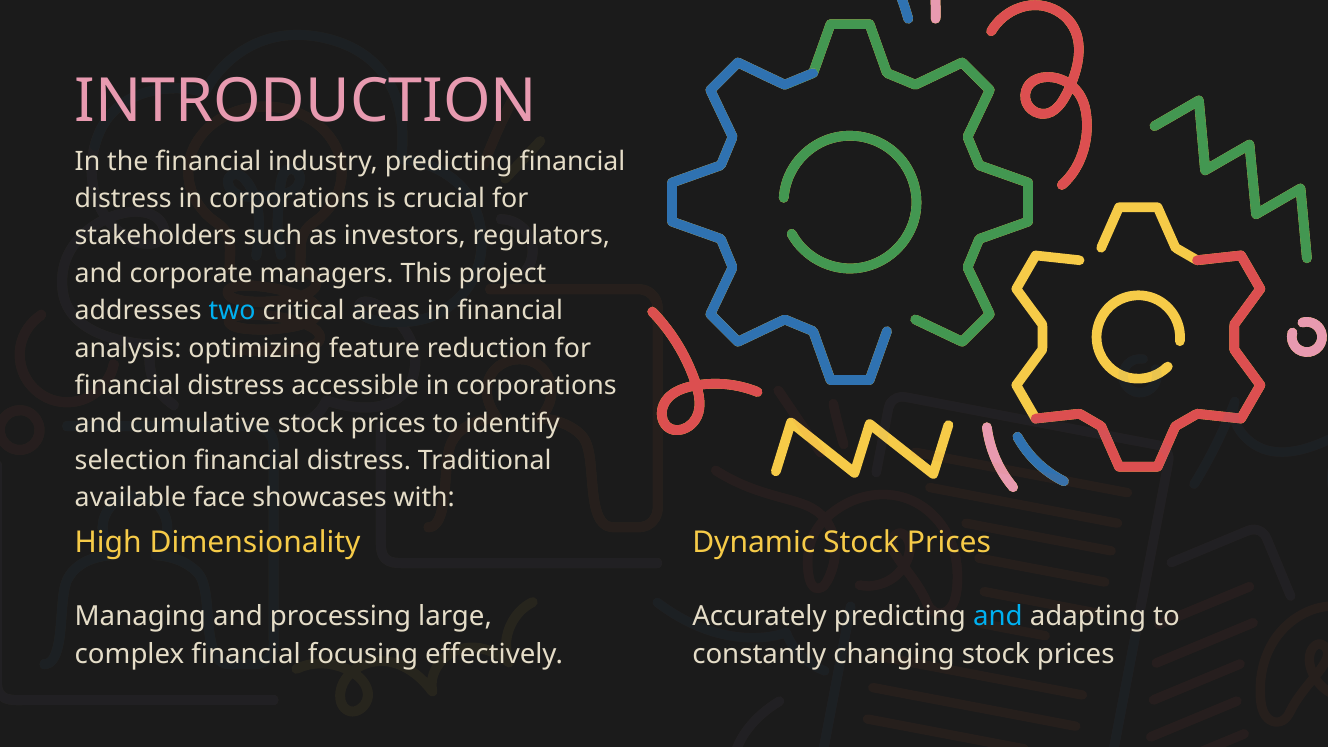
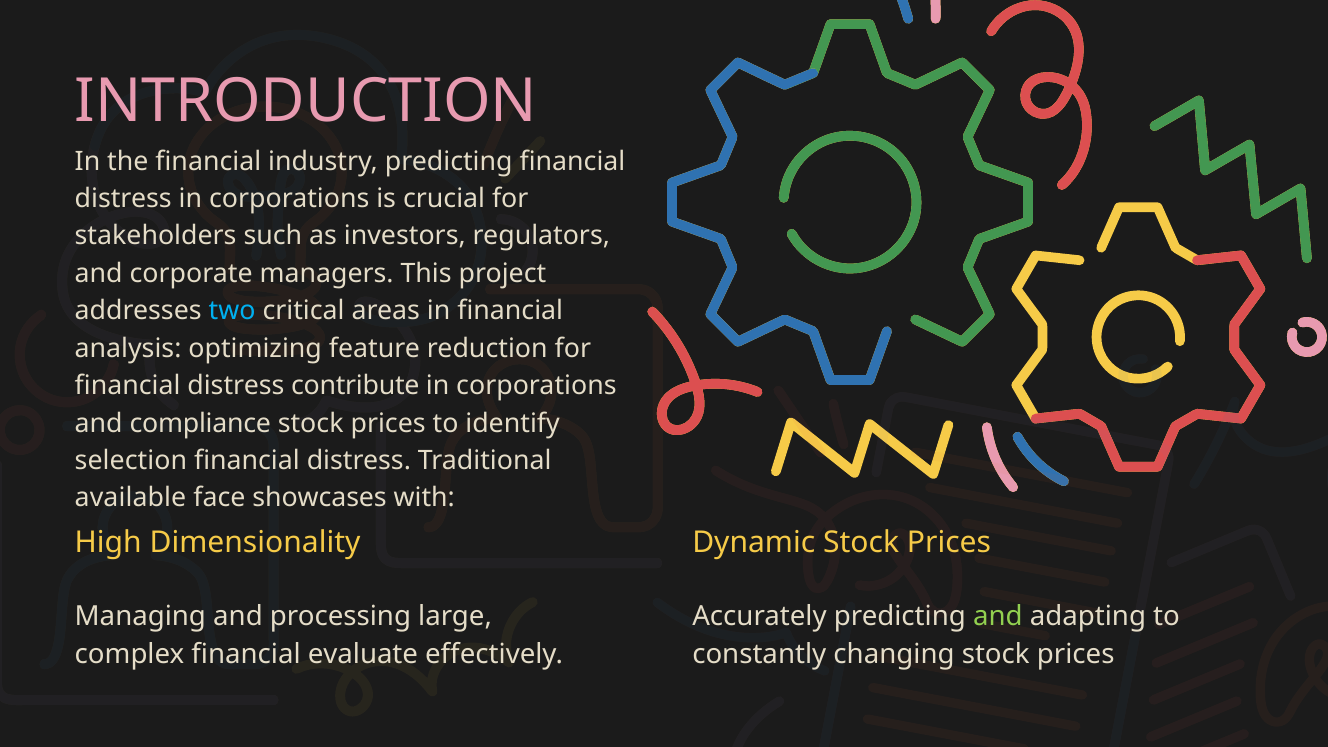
accessible: accessible -> contribute (355, 386)
cumulative: cumulative -> compliance (200, 423)
and colour: light blue -> light green (998, 616)
focusing: focusing -> evaluate (363, 655)
